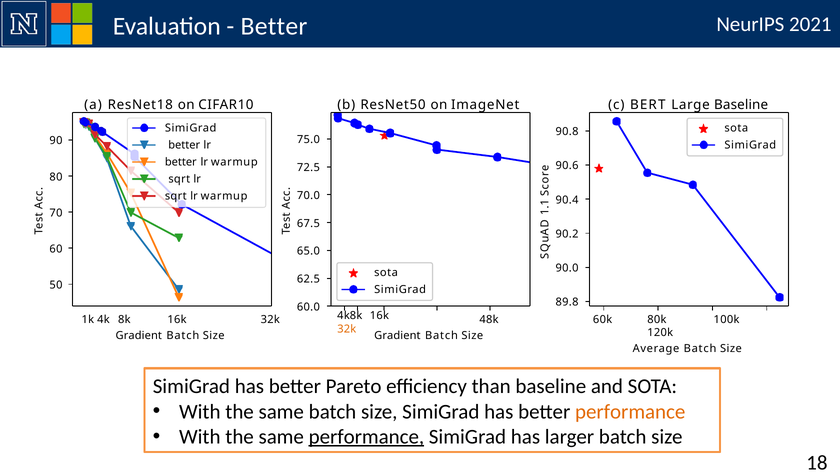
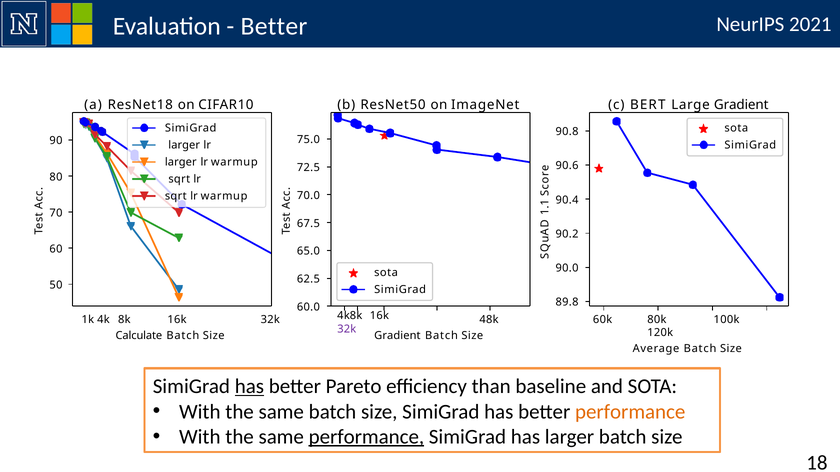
Large Baseline: Baseline -> Gradient (741, 105)
better: better -> larger (184, 145)
better: better -> larger (181, 162)
32k colour: orange -> purple (347, 329)
Gradient: Gradient -> Calculate (139, 336)
has underline: none -> present (249, 387)
